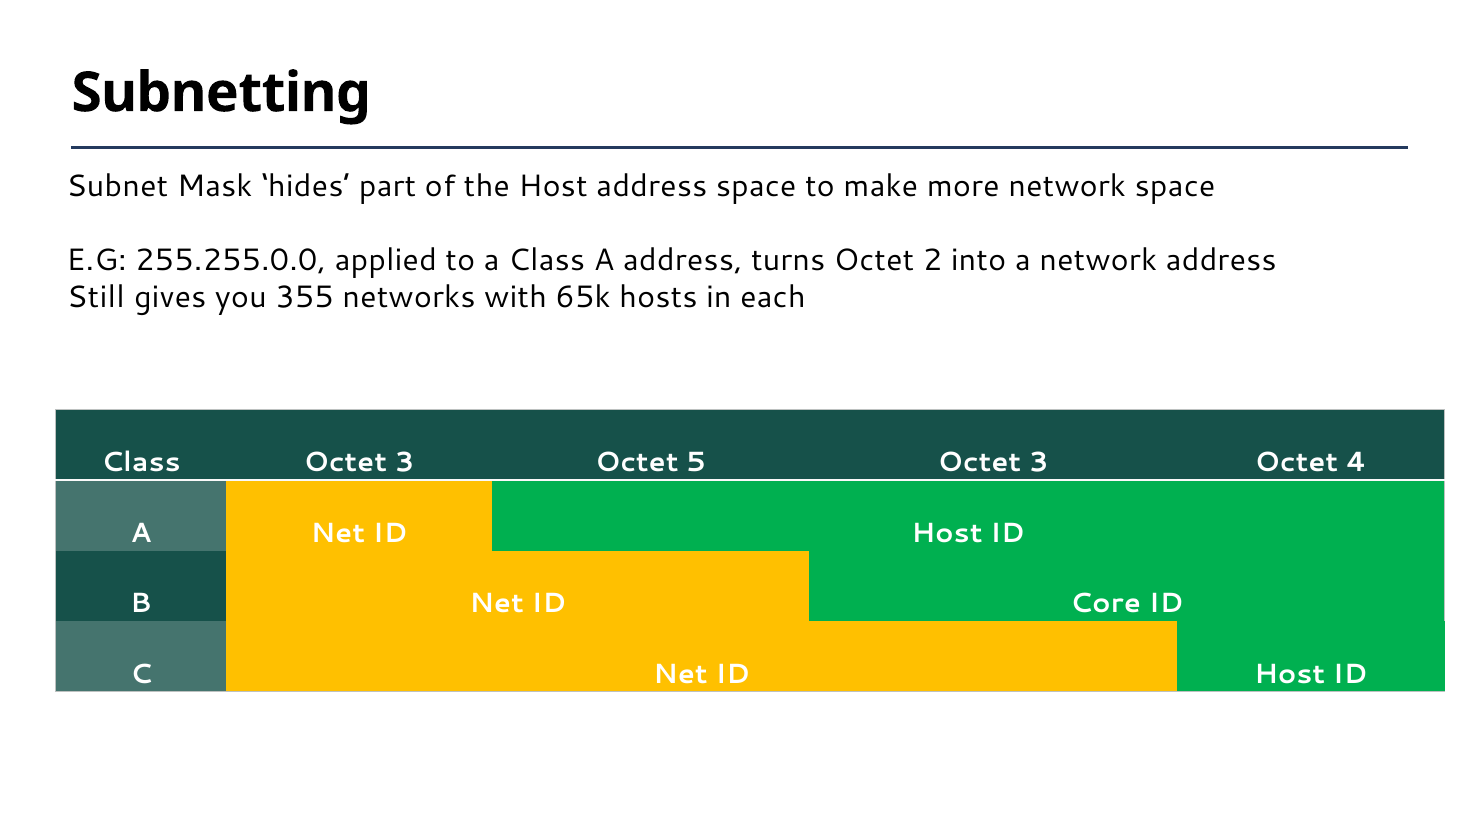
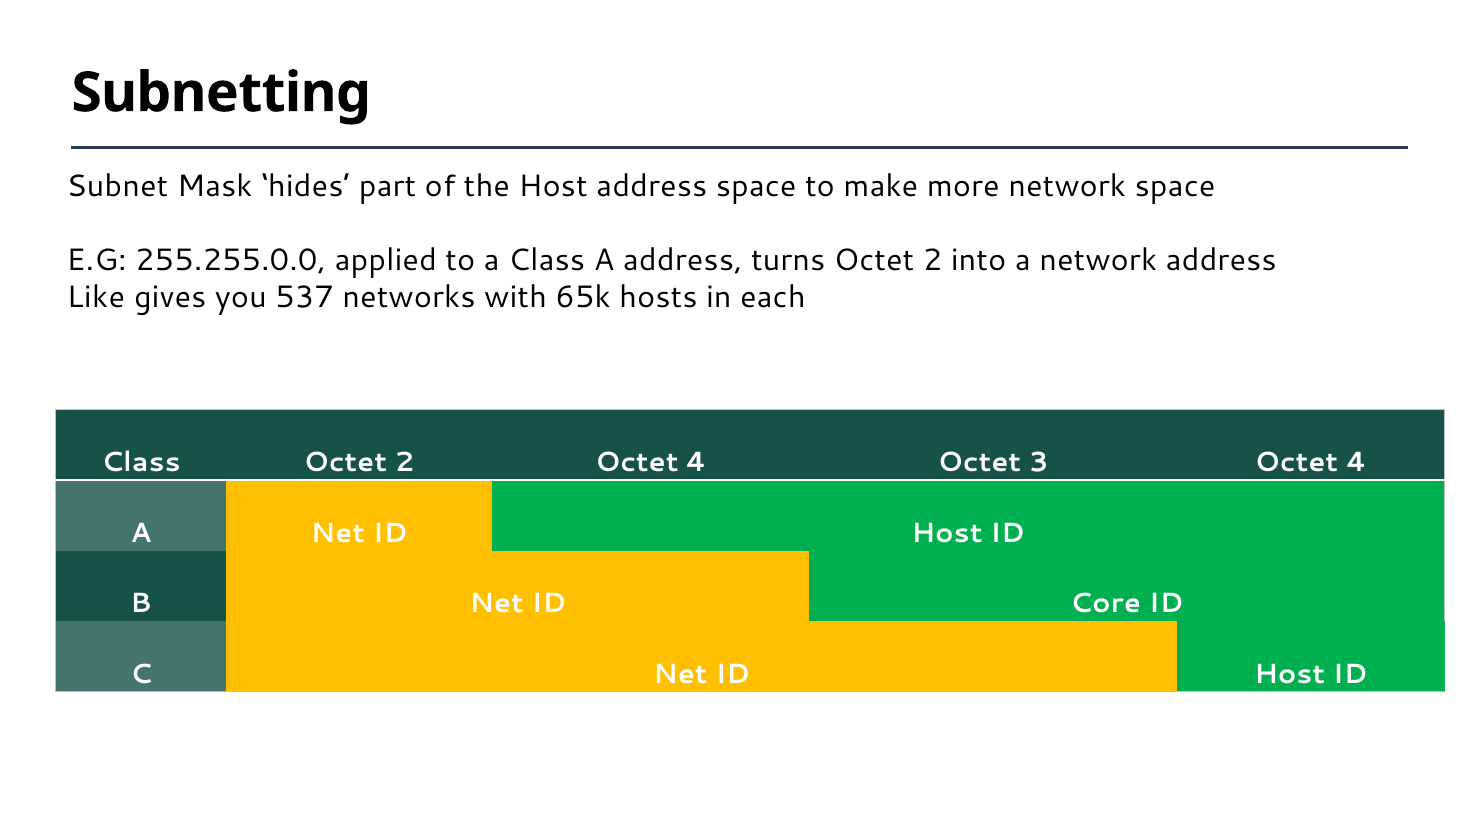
Still: Still -> Like (96, 298)
355: 355 -> 537 (305, 298)
Class Octet 3: 3 -> 2 (405, 462)
5: 5 -> 4 (696, 462)
